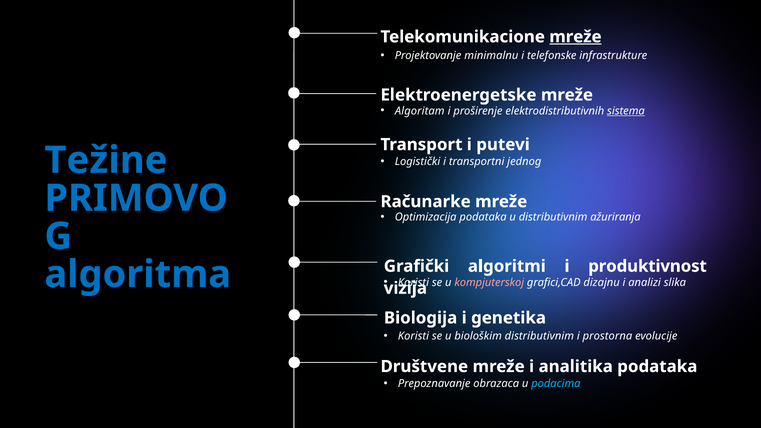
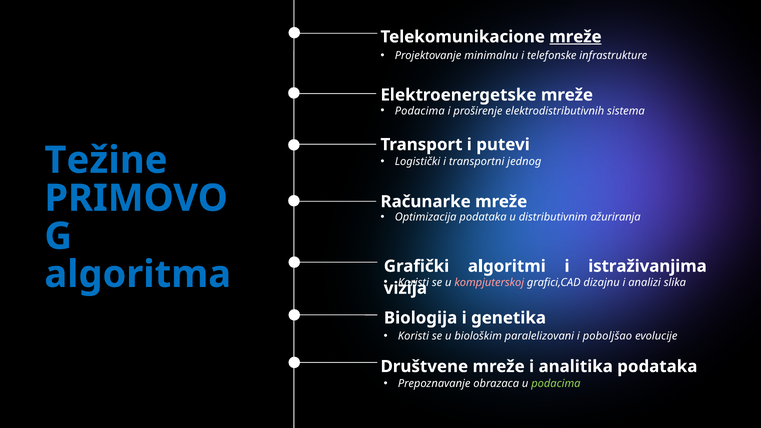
Algoritam: Algoritam -> Podacima (420, 111)
sistema underline: present -> none (626, 111)
produktivnost: produktivnost -> istraživanjima (647, 266)
biološkim distributivnim: distributivnim -> paralelizovani (539, 336)
prostorna: prostorna -> poboljšao (607, 336)
podacima colour: light blue -> light green (556, 384)
